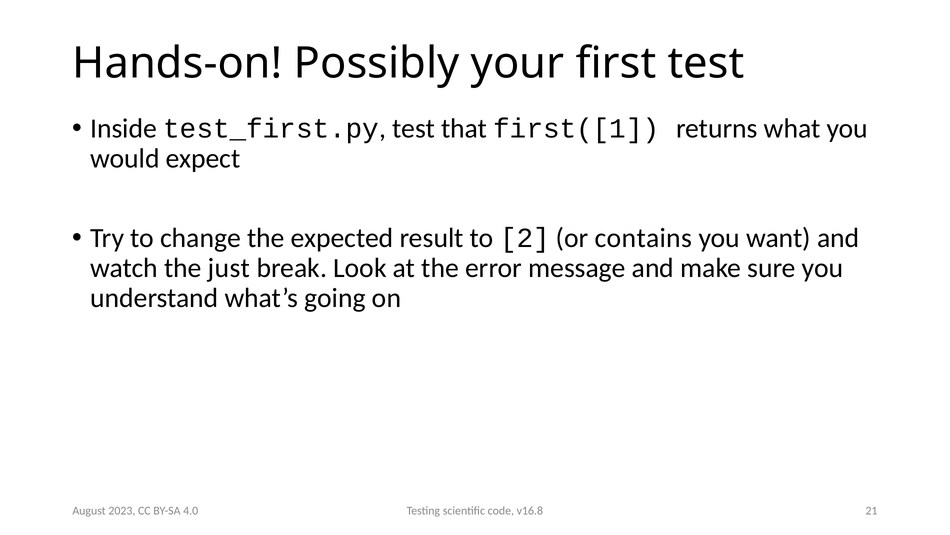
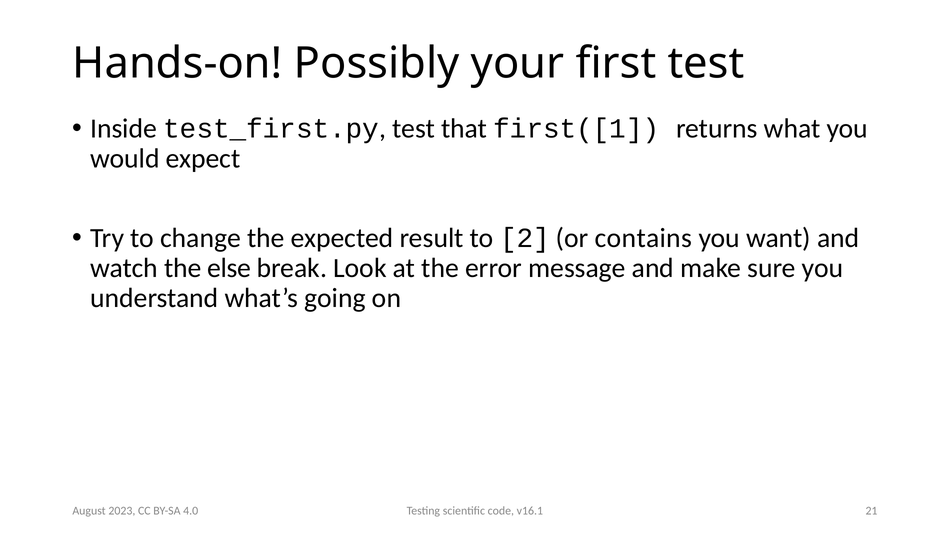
just: just -> else (229, 268)
v16.8: v16.8 -> v16.1 (530, 510)
